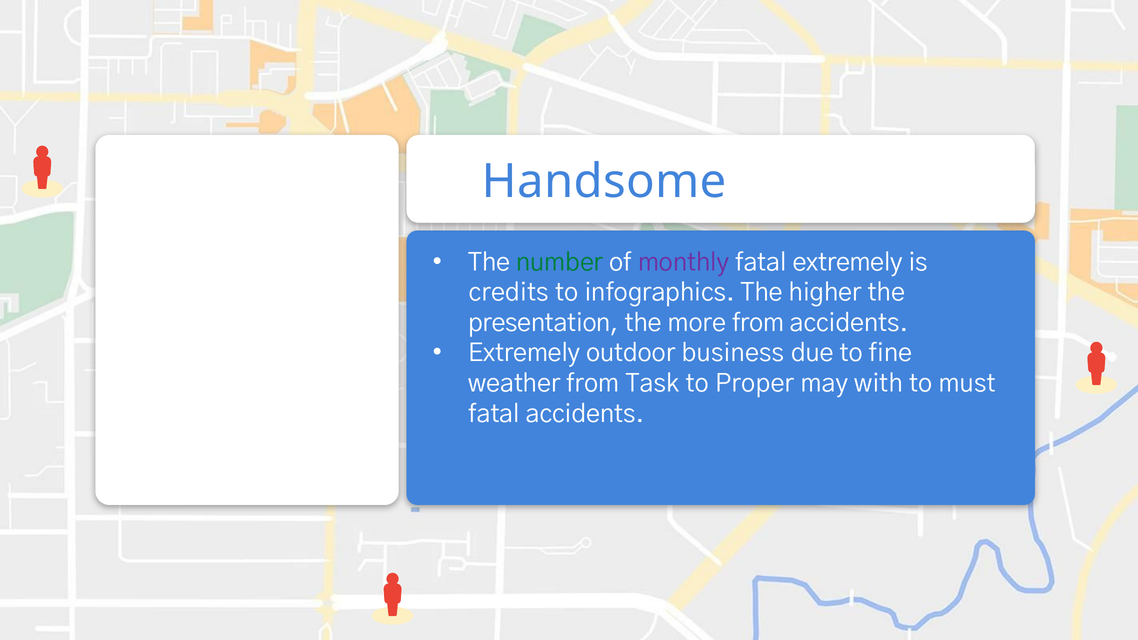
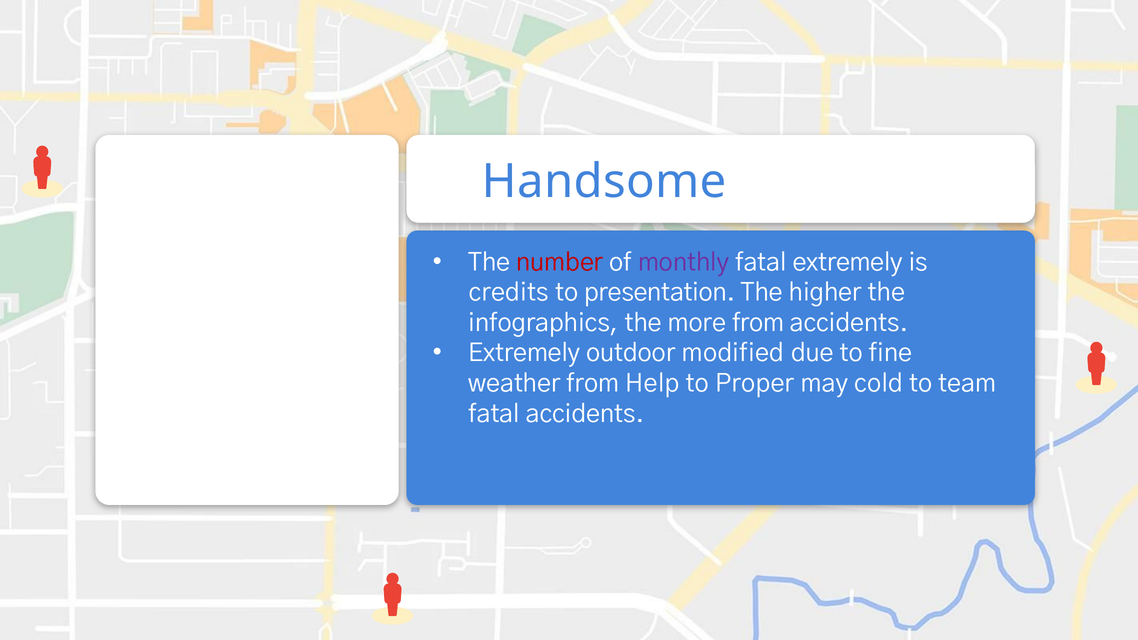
number colour: green -> red (560, 262)
infographics: infographics -> presentation (660, 293)
presentation: presentation -> infographics (543, 323)
business: business -> modified (733, 353)
Task: Task -> Help (652, 384)
with: with -> cold (879, 384)
must: must -> team (967, 384)
